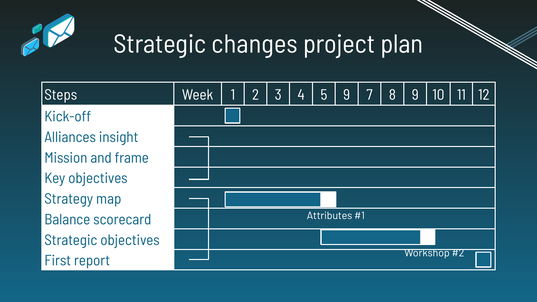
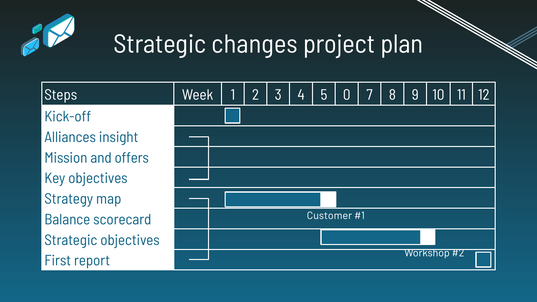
5 9: 9 -> 0 (347, 95)
frame: frame -> offers (132, 158)
Attributes: Attributes -> Customer (329, 216)
